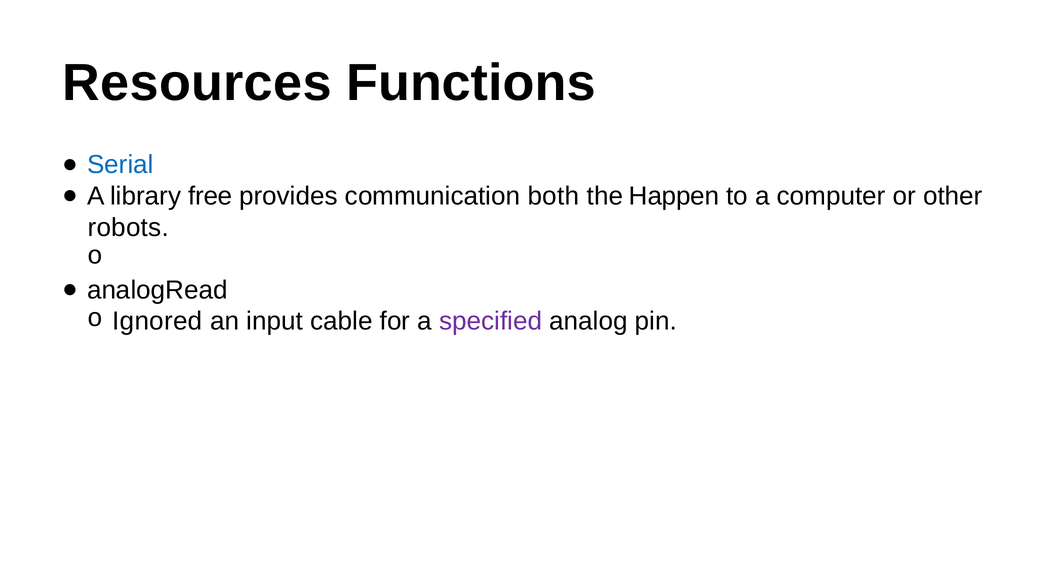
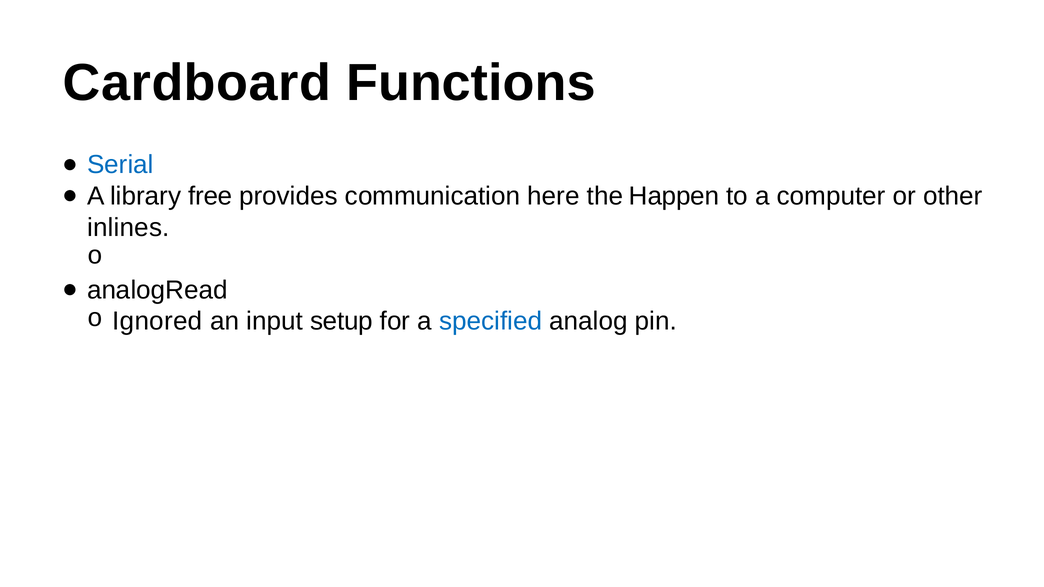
Resources: Resources -> Cardboard (197, 83)
both: both -> here (554, 196)
robots: robots -> inlines (128, 228)
cable: cable -> setup (342, 322)
specified colour: purple -> blue (491, 322)
